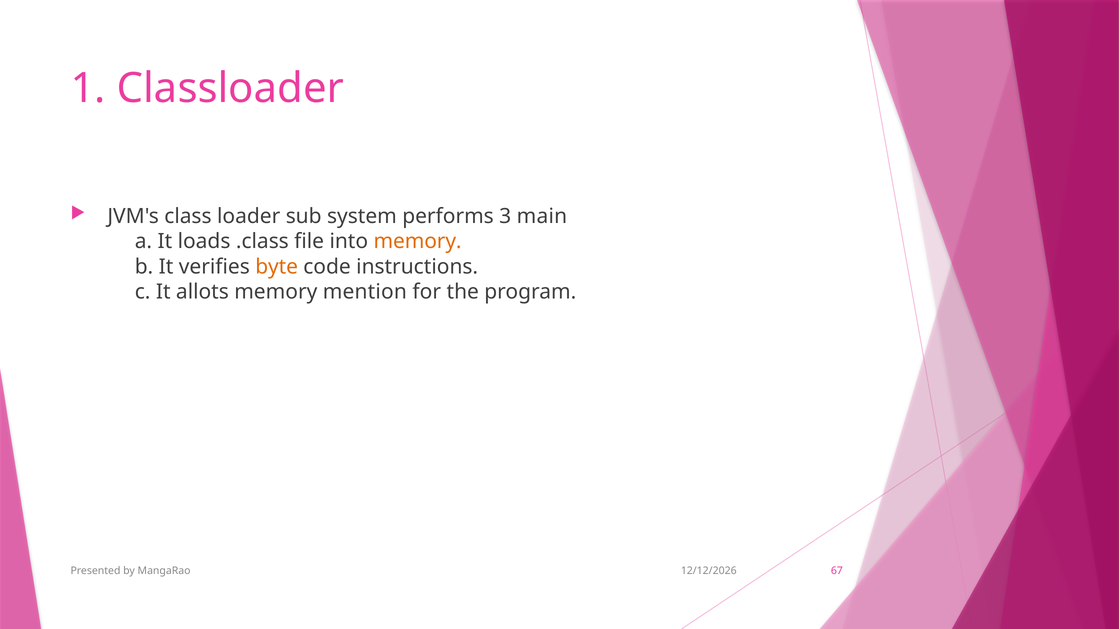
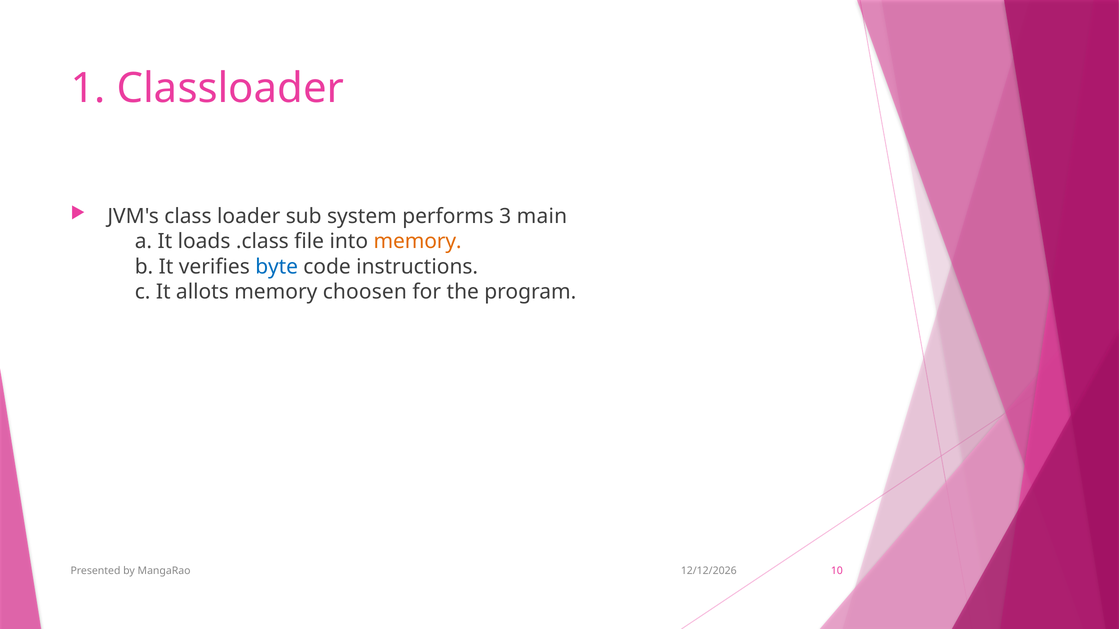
byte colour: orange -> blue (277, 267)
mention: mention -> choosen (365, 292)
67: 67 -> 10 (837, 571)
